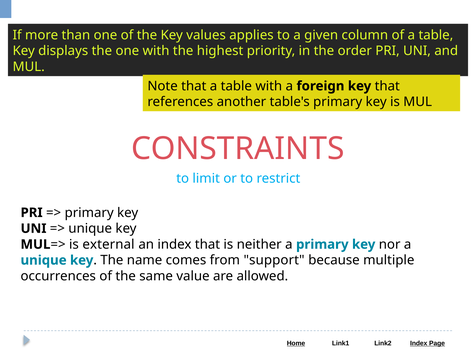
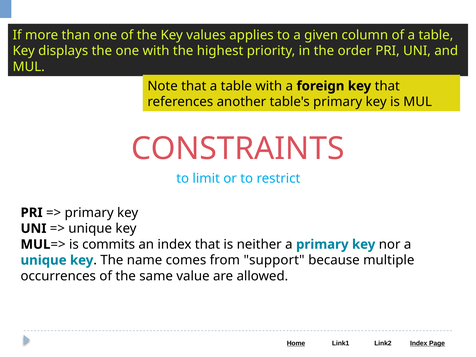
external: external -> commits (109, 244)
